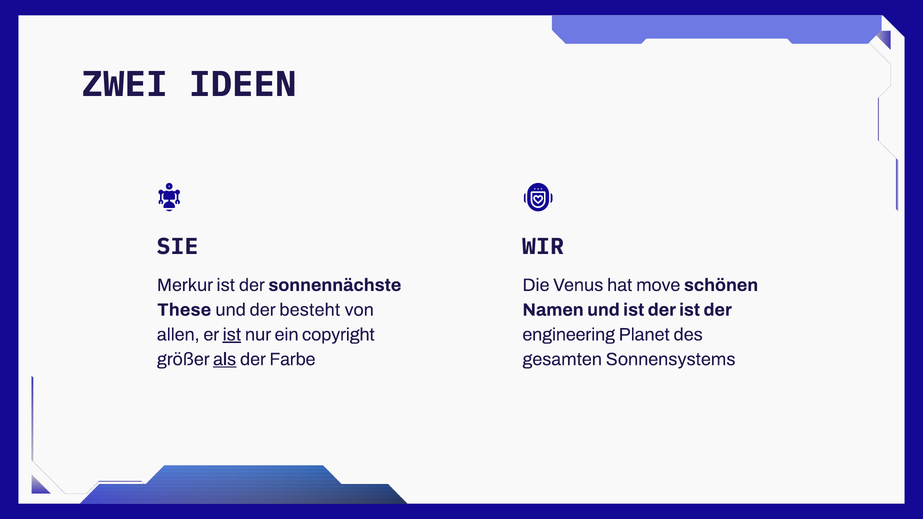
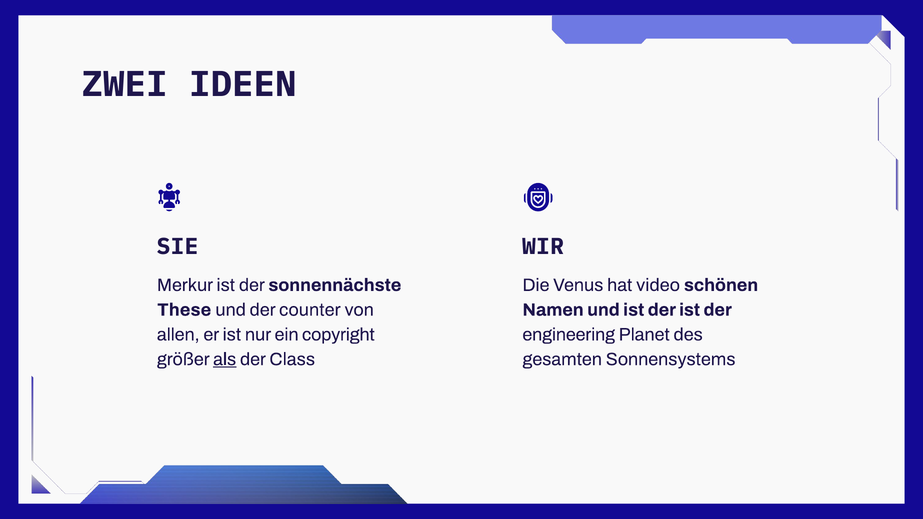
move: move -> video (658, 285)
besteht: besteht -> counter (310, 310)
ist underline: present -> none (232, 335)
Farbe: Farbe -> Class (292, 359)
